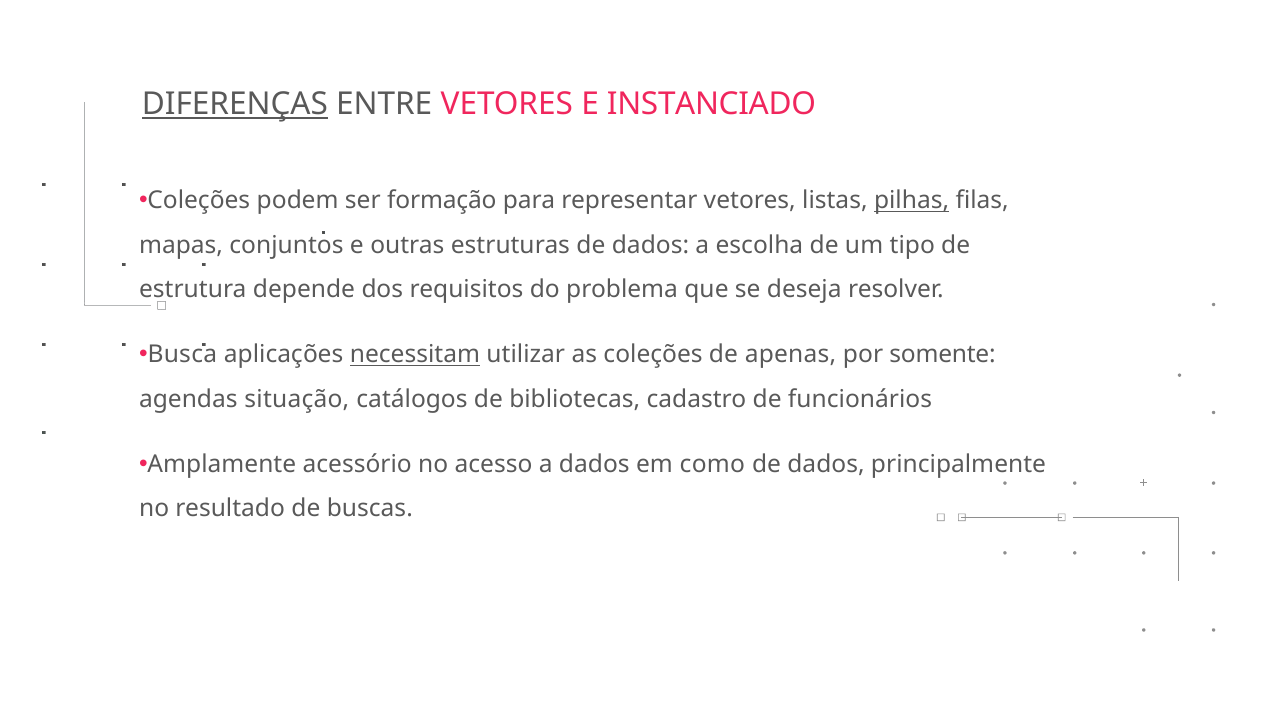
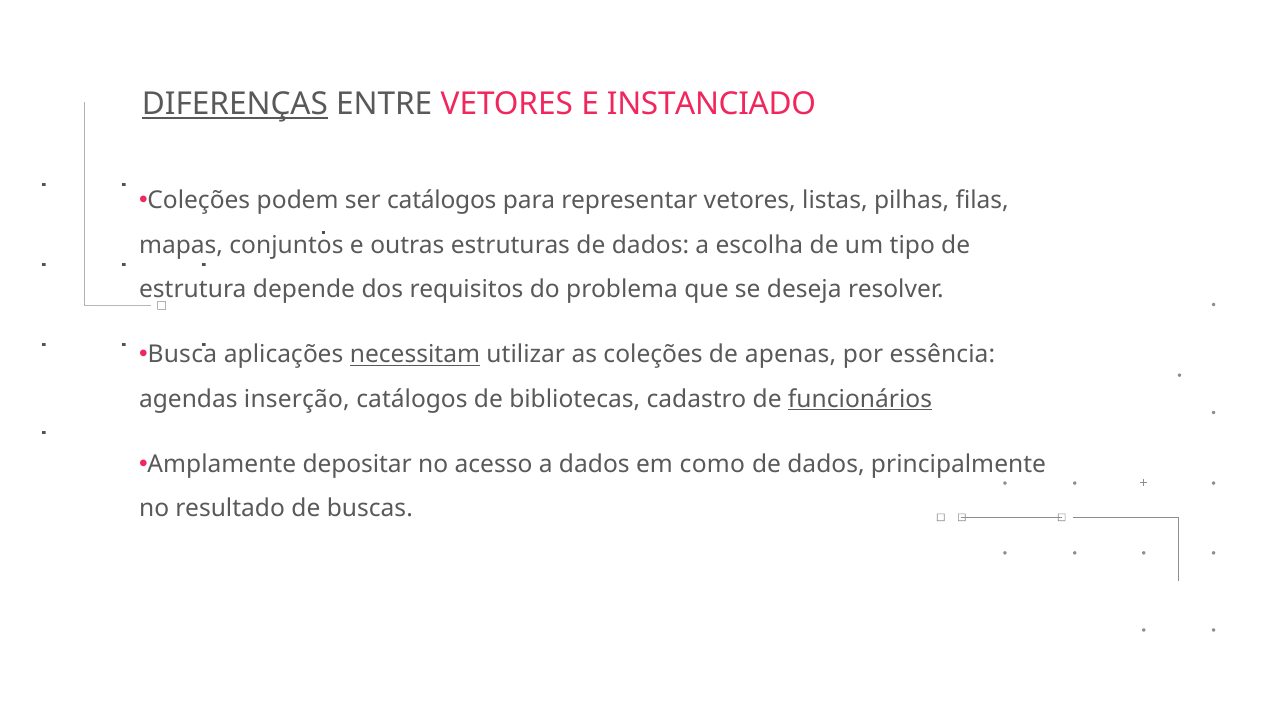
ser formação: formação -> catálogos (442, 201)
pilhas underline: present -> none (912, 201)
somente: somente -> essência (942, 355)
situação: situação -> inserção (297, 399)
funcionários underline: none -> present (860, 399)
acessório: acessório -> depositar (357, 464)
